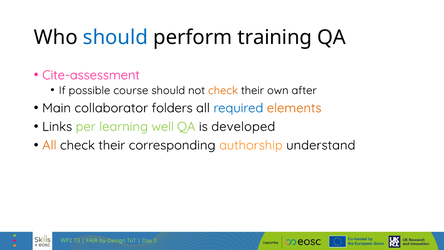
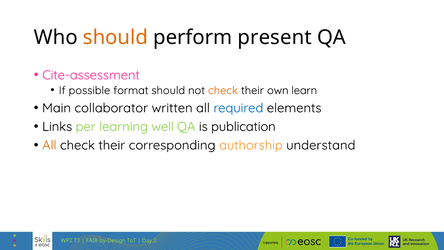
should colour: blue -> orange (115, 37)
training: training -> present (275, 37)
course: course -> format (131, 90)
after: after -> learn (304, 90)
folders: folders -> written (172, 108)
elements colour: orange -> black (294, 108)
developed: developed -> publication (243, 127)
